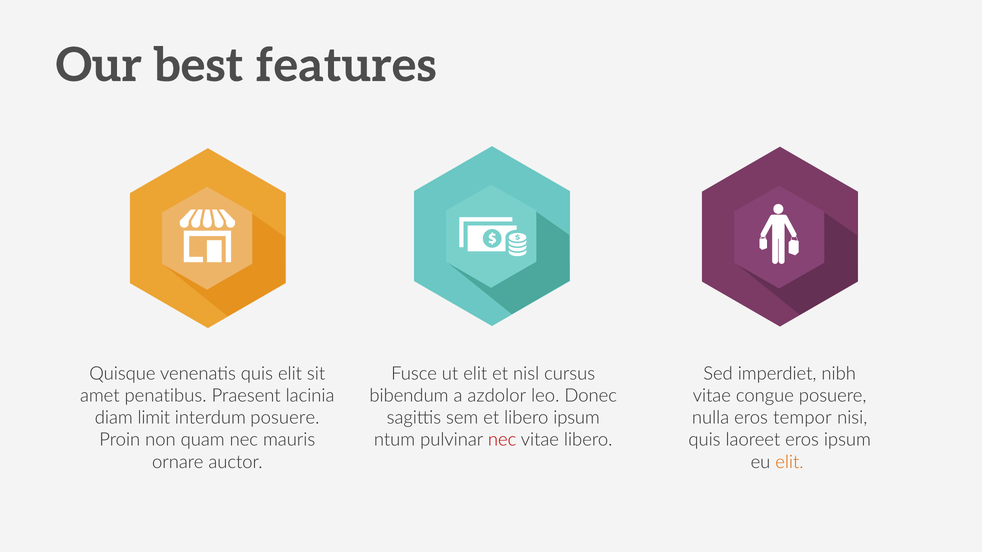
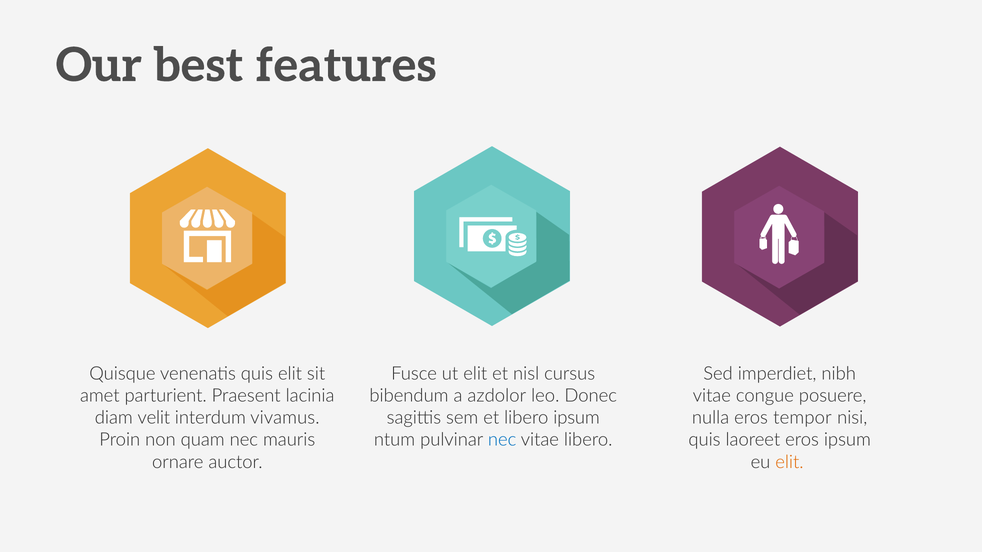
penatibus: penatibus -> parturient (166, 396)
limit: limit -> velit (154, 418)
interdum posuere: posuere -> vivamus (285, 418)
nec colour: red -> blue (502, 440)
